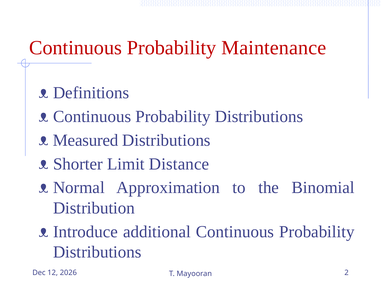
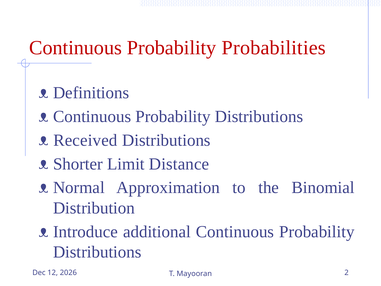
Maintenance: Maintenance -> Probabilities (274, 48)
Measured: Measured -> Received (85, 140)
